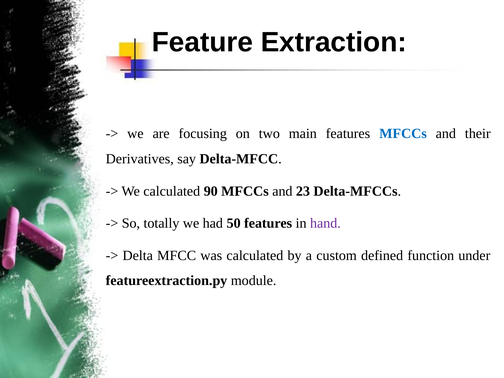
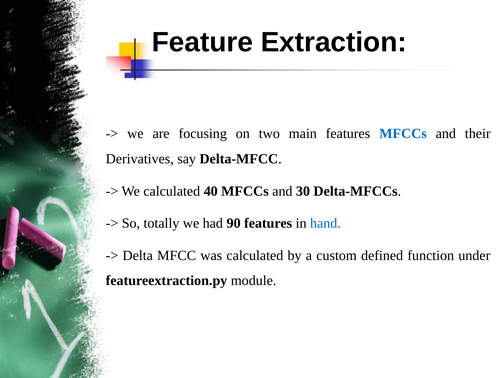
90: 90 -> 40 (211, 191)
23: 23 -> 30 (303, 191)
50: 50 -> 90 (234, 223)
hand colour: purple -> blue (325, 223)
